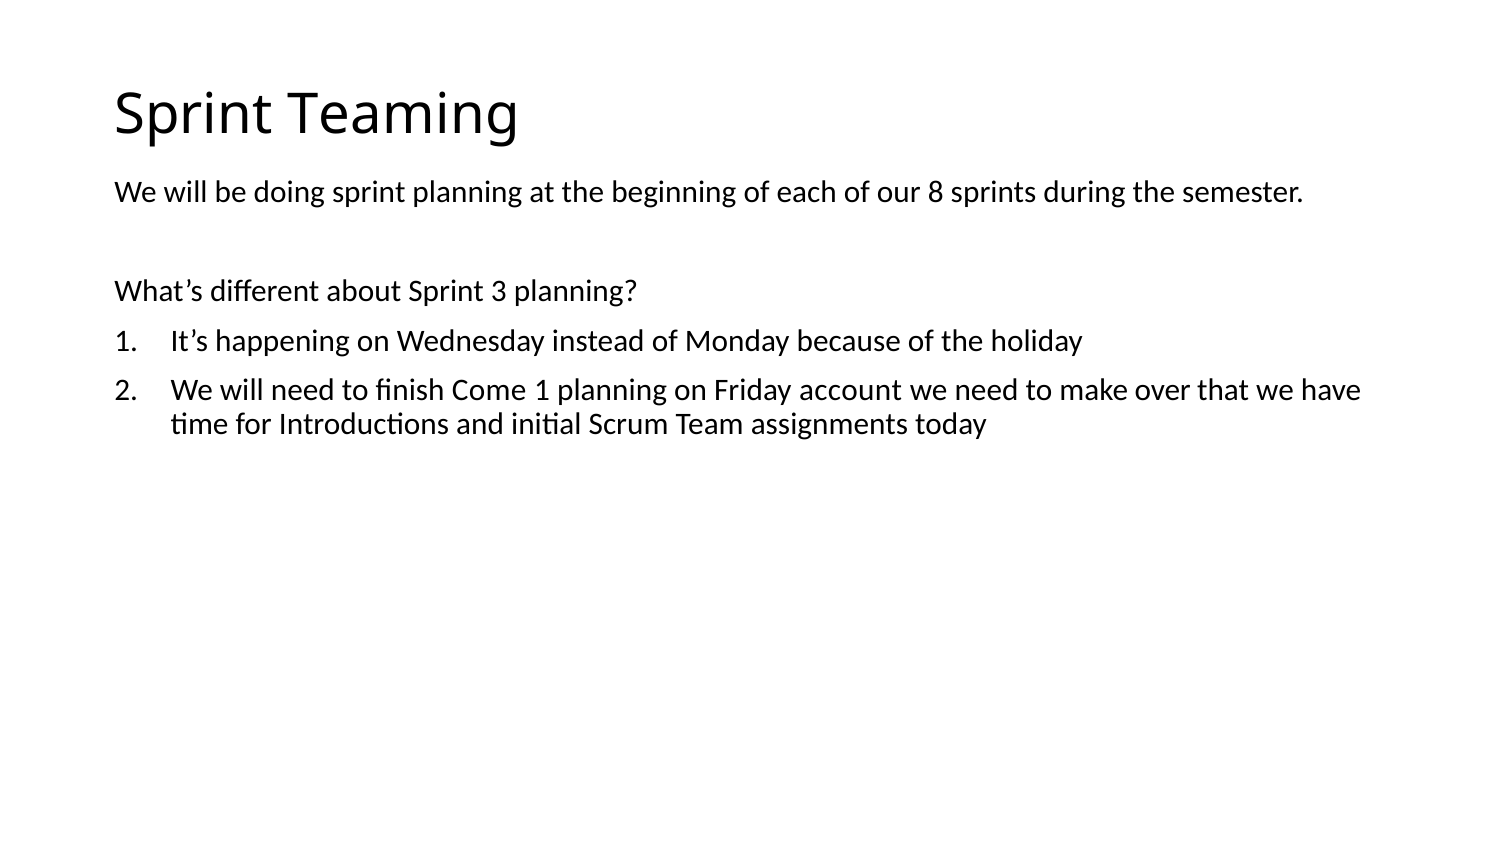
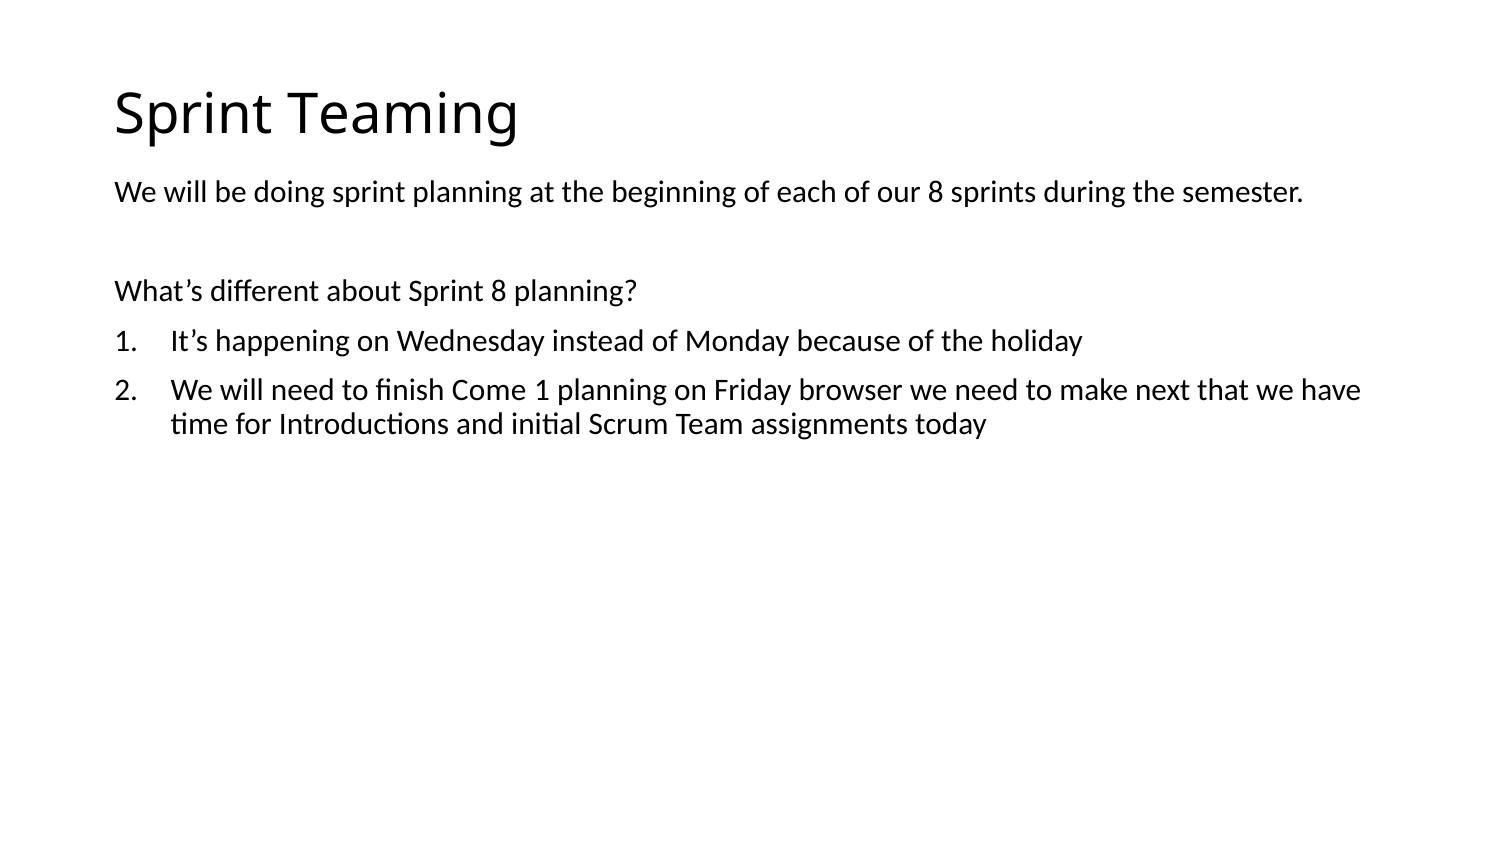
Sprint 3: 3 -> 8 (499, 291)
account: account -> browser (851, 390)
over: over -> next (1163, 390)
